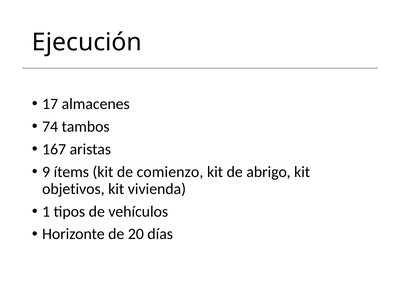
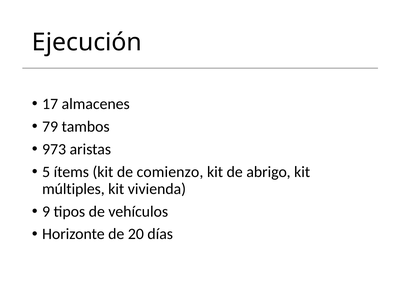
74: 74 -> 79 (50, 127)
167: 167 -> 973 (54, 149)
9: 9 -> 5 (46, 172)
objetivos: objetivos -> múltiples (73, 189)
1: 1 -> 9 (46, 212)
